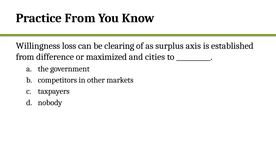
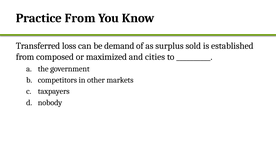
Willingness: Willingness -> Transferred (38, 46)
clearing: clearing -> demand (119, 46)
axis: axis -> sold (193, 46)
difference: difference -> composed (55, 57)
